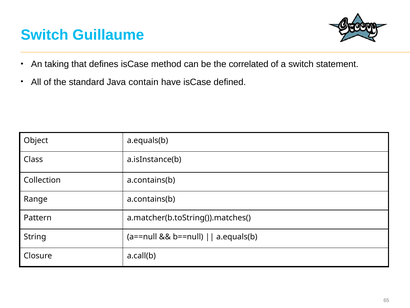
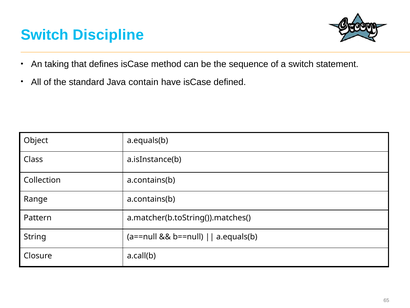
Guillaume: Guillaume -> Discipline (108, 35)
correlated: correlated -> sequence (249, 64)
